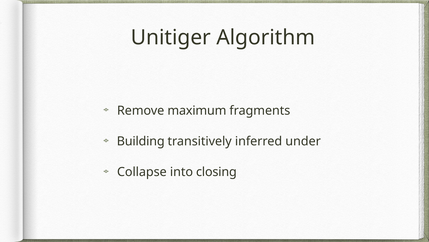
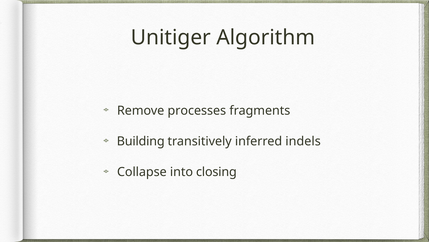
maximum: maximum -> processes (197, 110)
under: under -> indels (303, 141)
